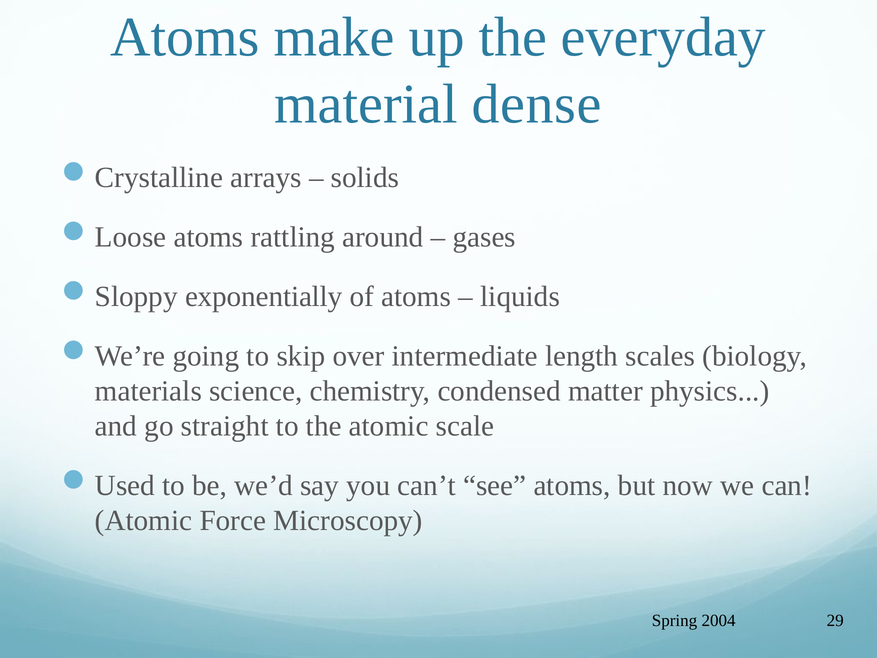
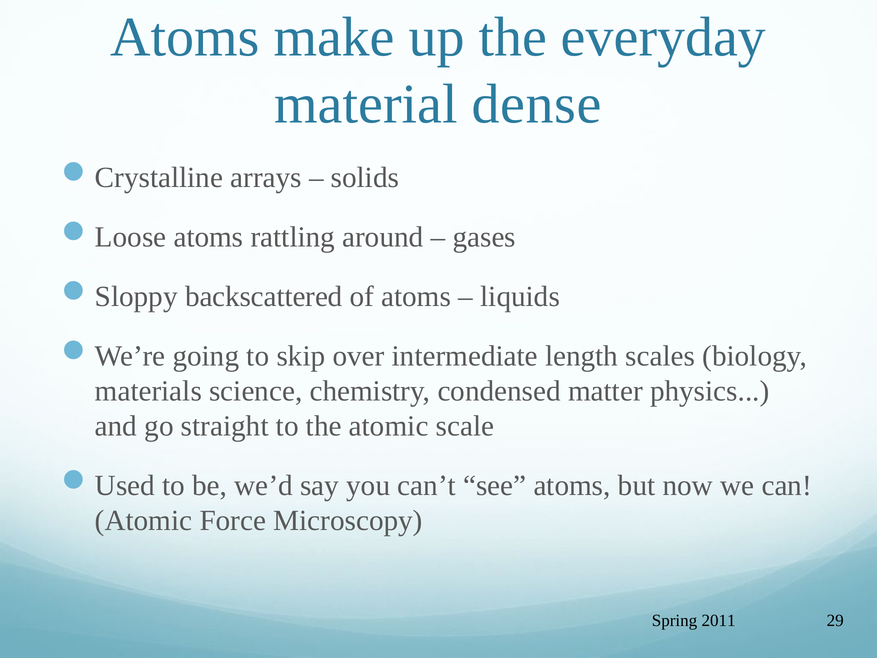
exponentially: exponentially -> backscattered (264, 296)
2004: 2004 -> 2011 (719, 621)
